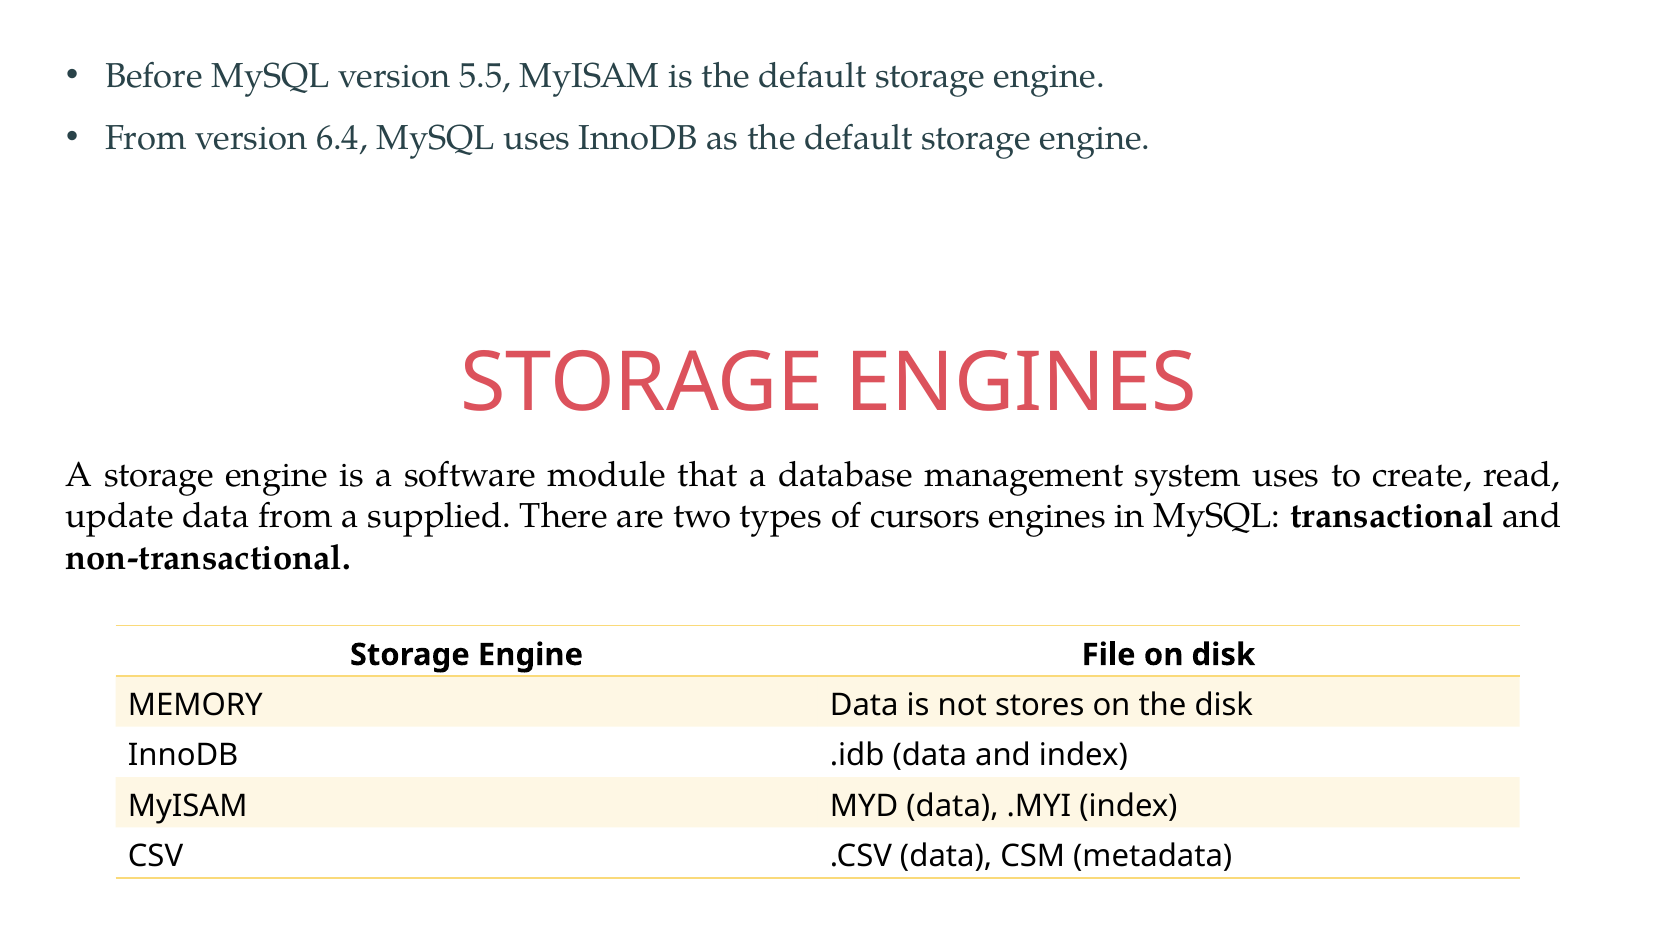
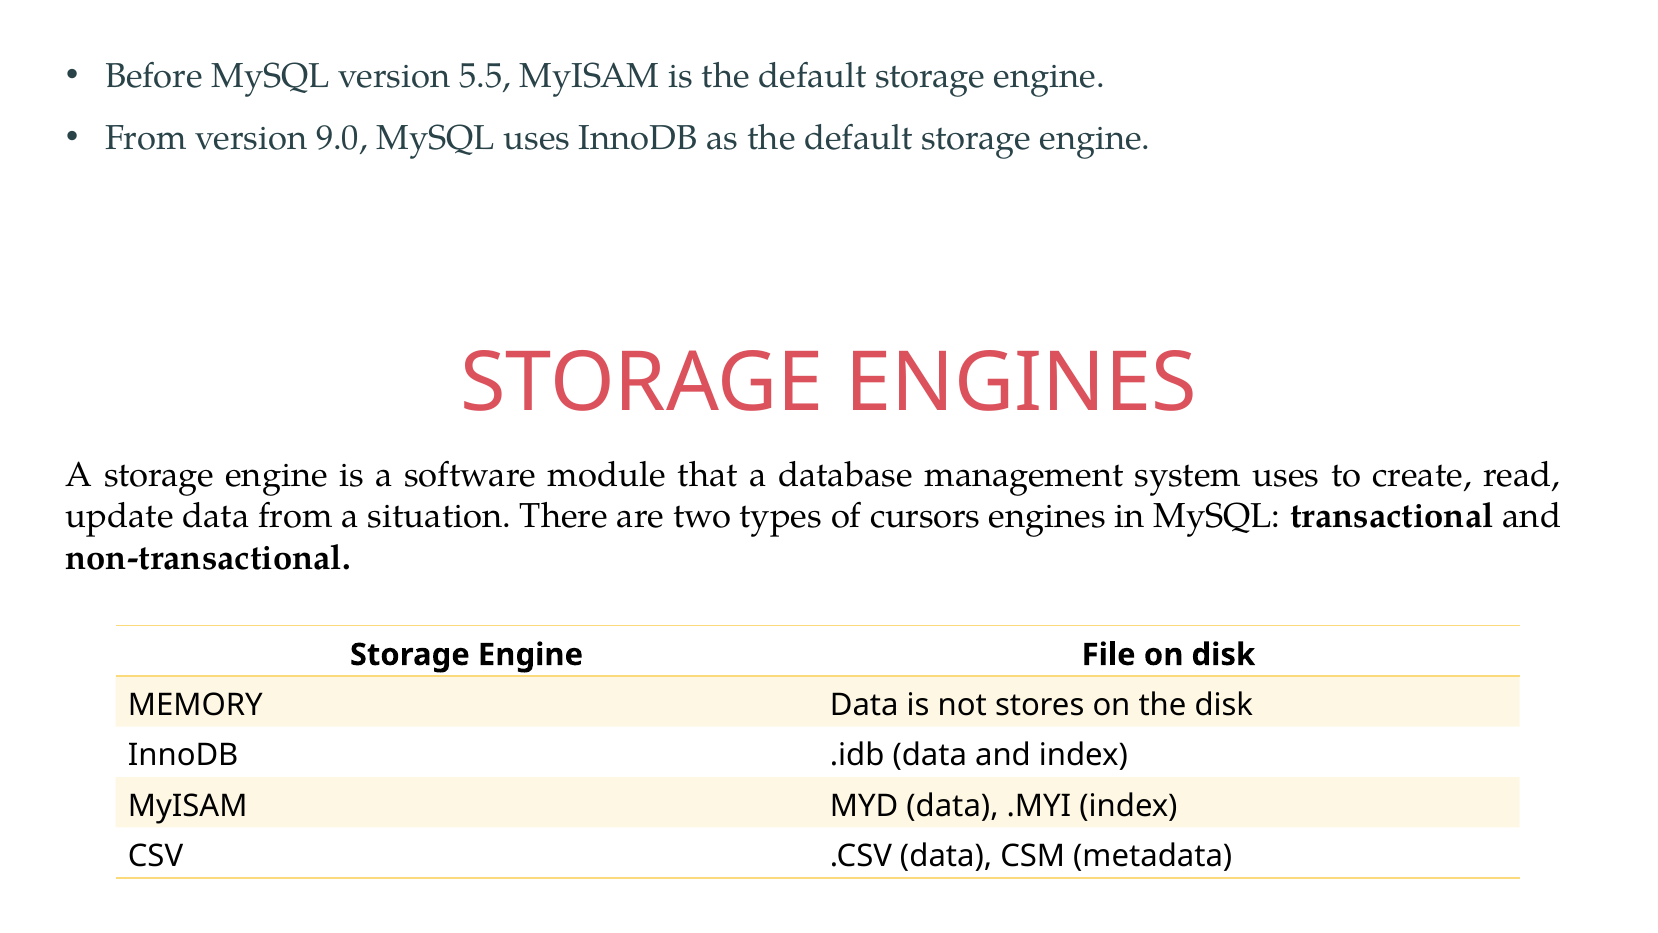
6.4: 6.4 -> 9.0 (342, 138)
supplied: supplied -> situation (440, 516)
